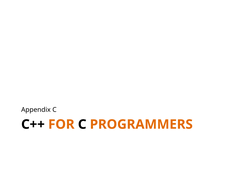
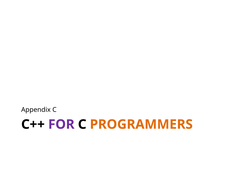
FOR colour: orange -> purple (61, 125)
